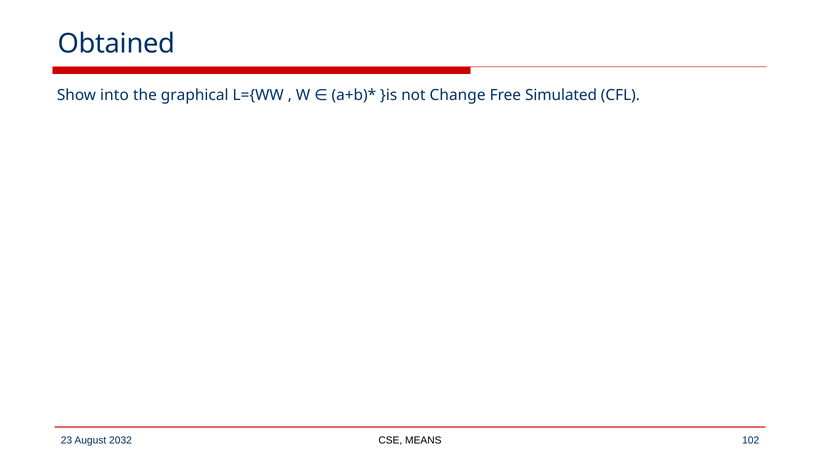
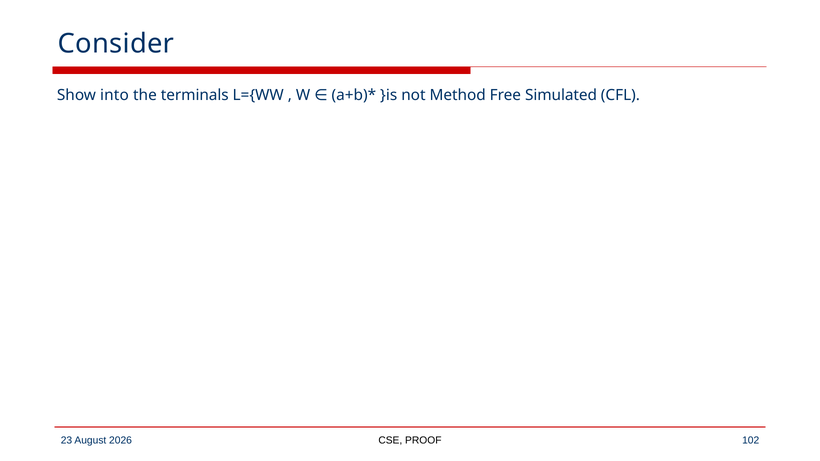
Obtained: Obtained -> Consider (116, 44)
graphical: graphical -> terminals (195, 95)
Change: Change -> Method (458, 95)
2032: 2032 -> 2026 (121, 441)
MEANS: MEANS -> PROOF (423, 440)
